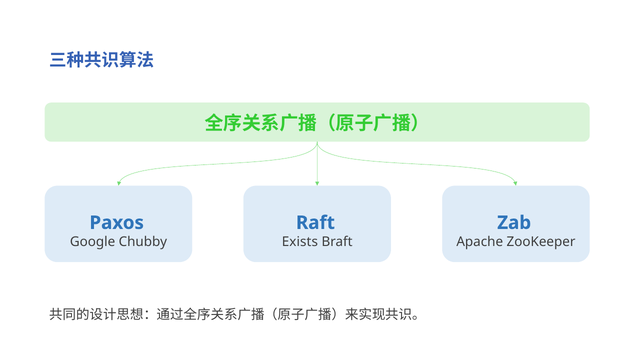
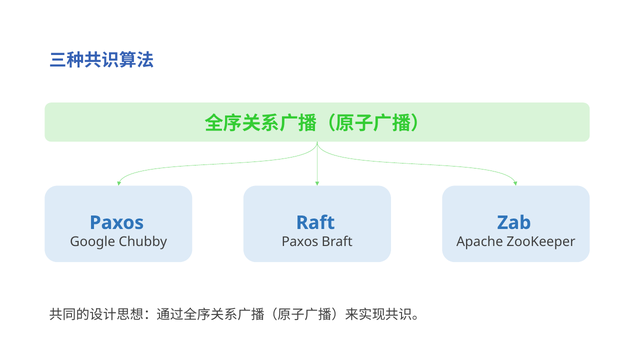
Exists: Exists -> Paxos (300, 242)
